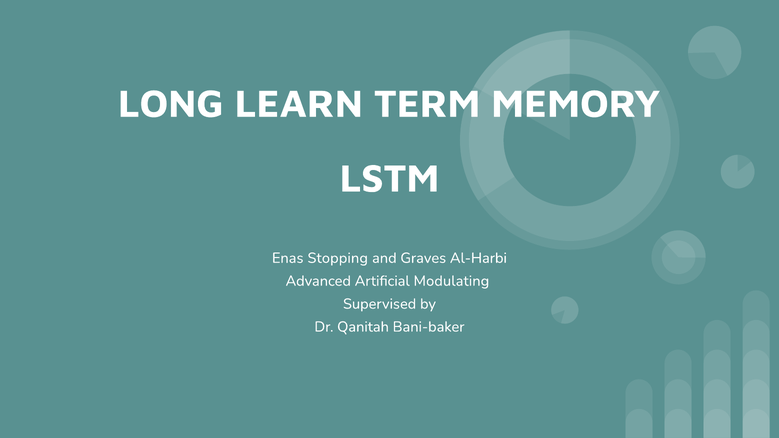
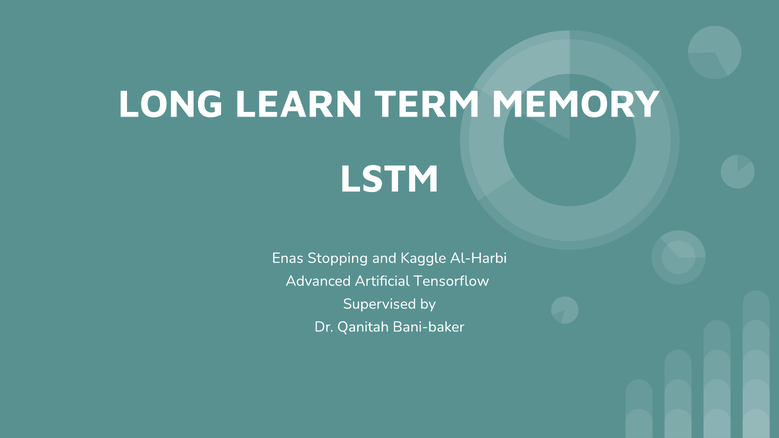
Graves: Graves -> Kaggle (423, 258)
Modulating: Modulating -> Tensorflow (451, 281)
